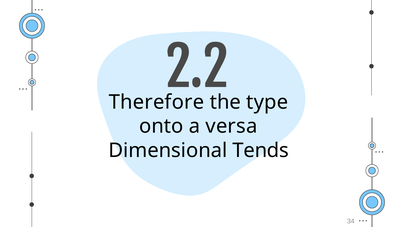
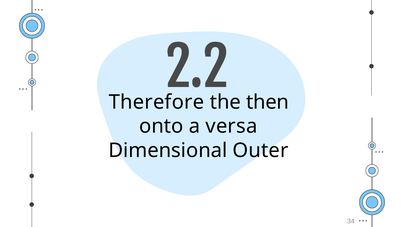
type: type -> then (268, 102)
Tends: Tends -> Outer (261, 151)
